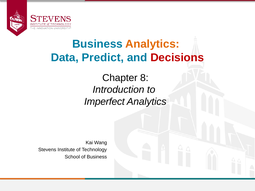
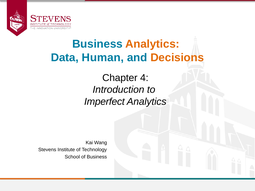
Predict: Predict -> Human (103, 58)
Decisions colour: red -> orange (177, 58)
8: 8 -> 4 (144, 78)
